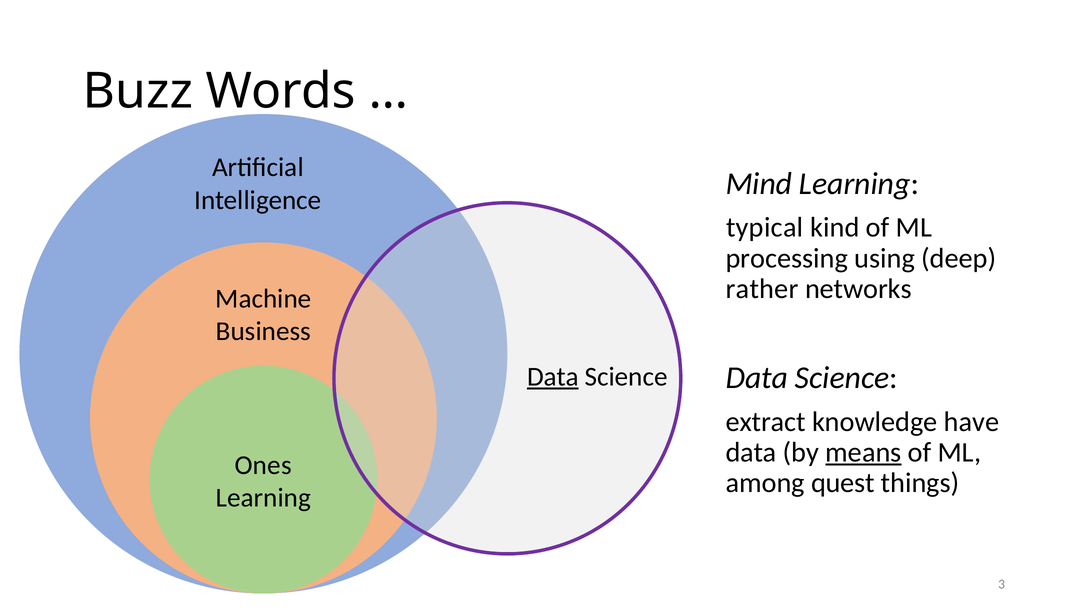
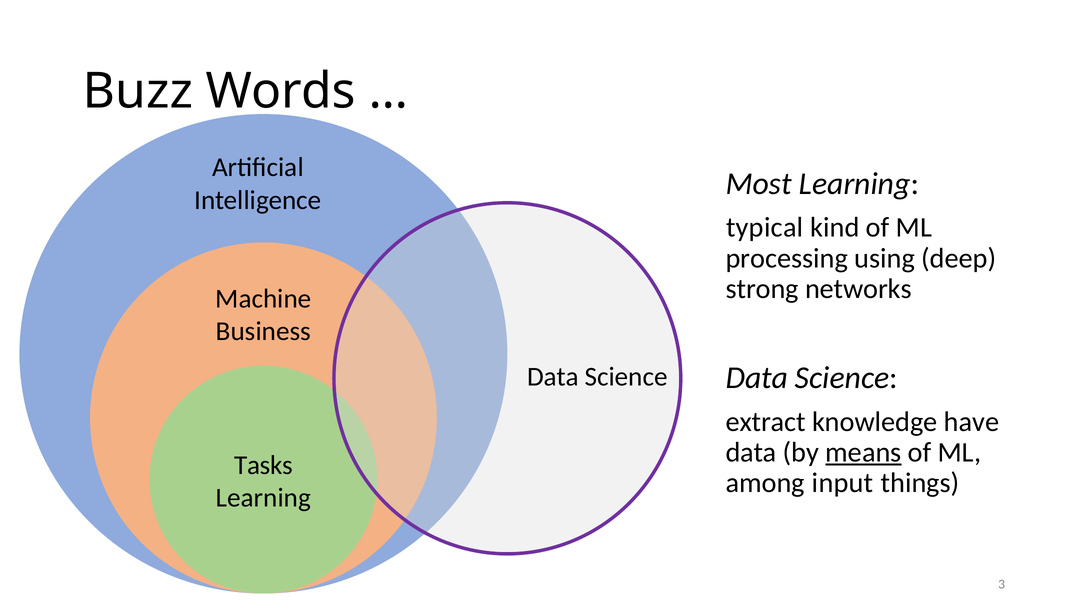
Mind: Mind -> Most (759, 184)
rather: rather -> strong (762, 289)
Data underline: present -> none (553, 377)
Ones: Ones -> Tasks (263, 465)
quest: quest -> input (843, 483)
